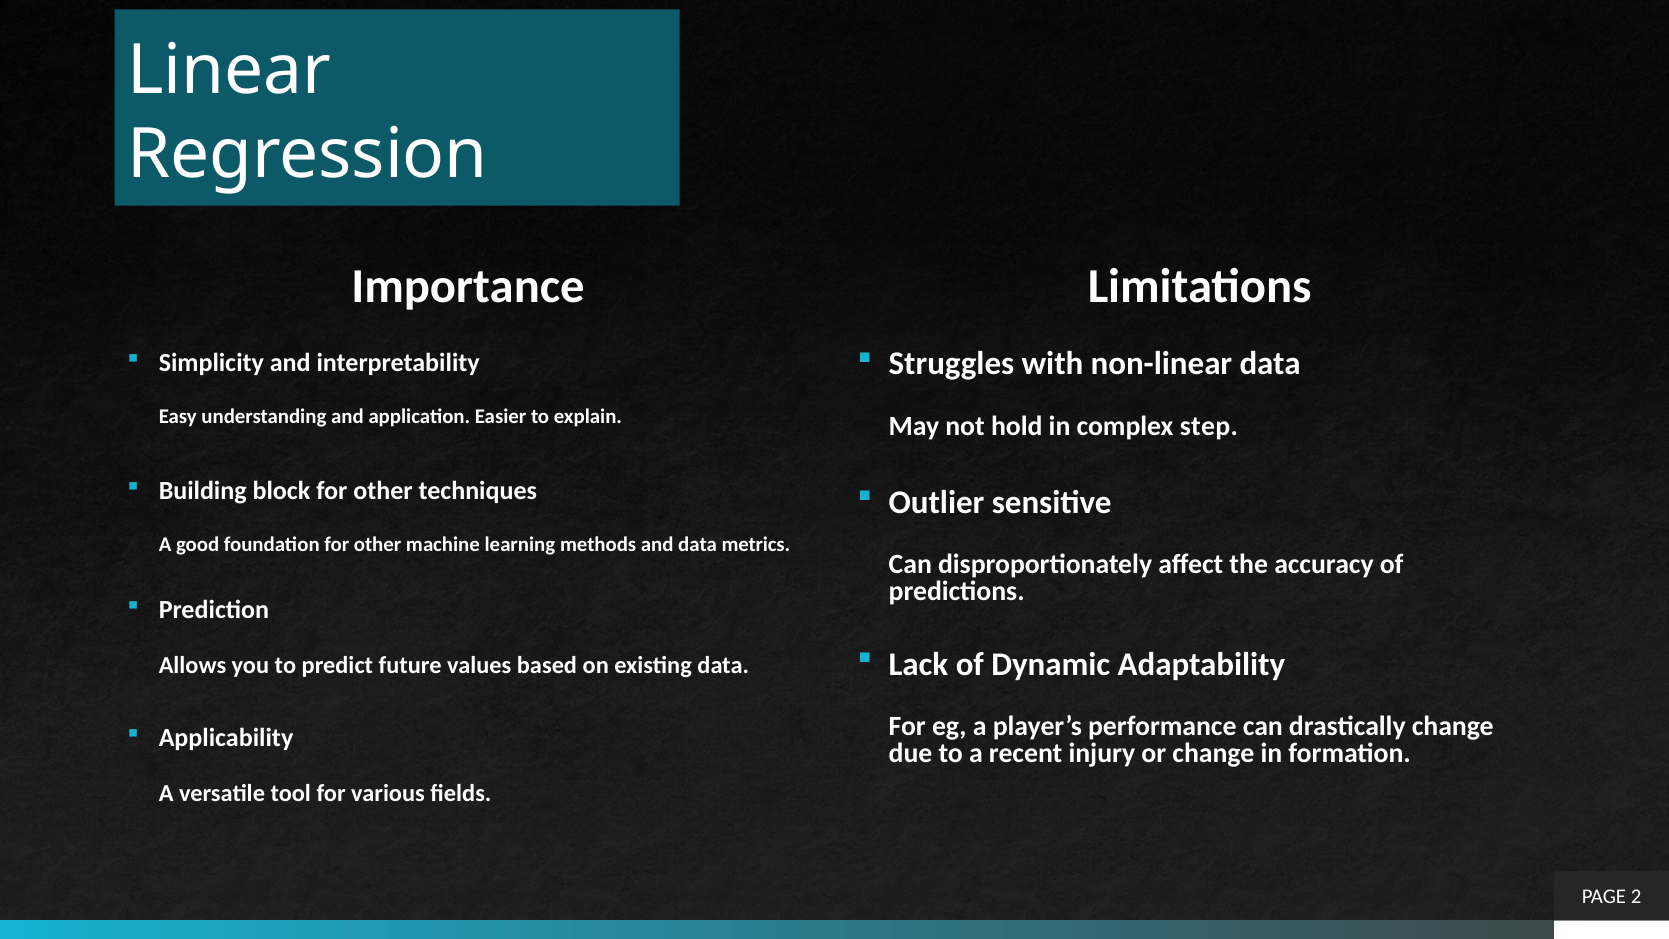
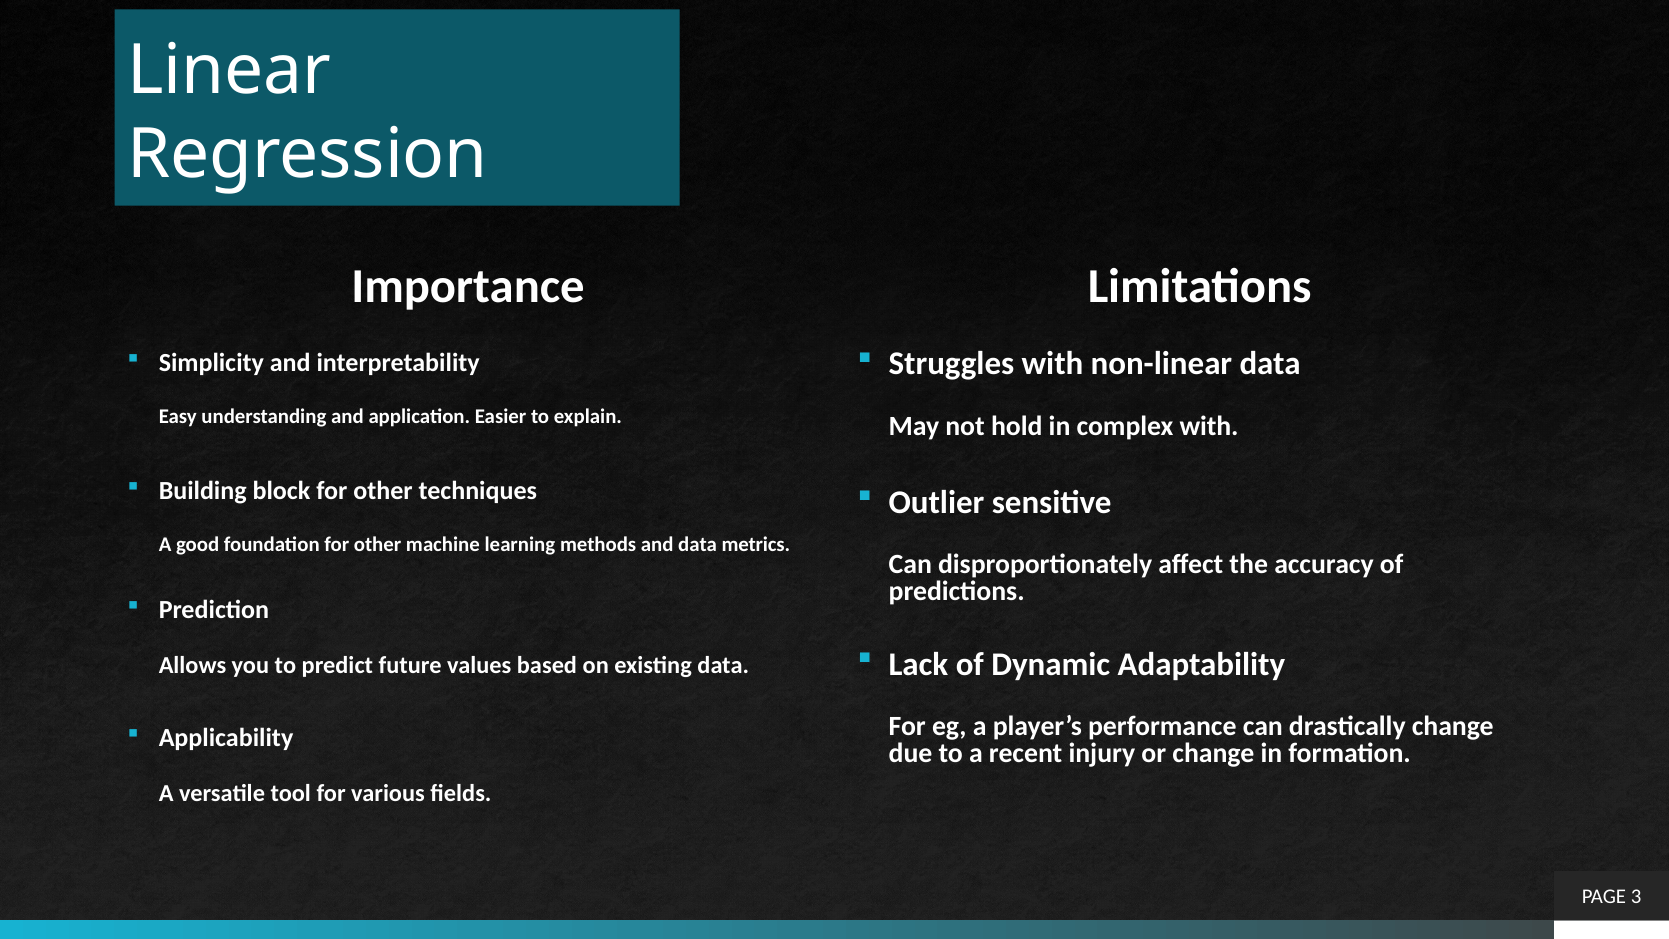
complex step: step -> with (1209, 426)
2: 2 -> 3 (1636, 897)
